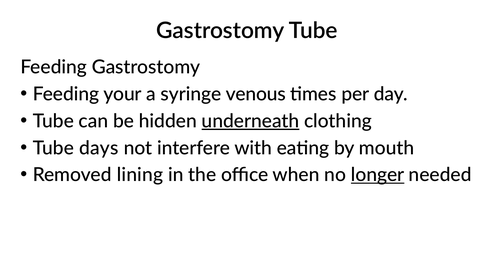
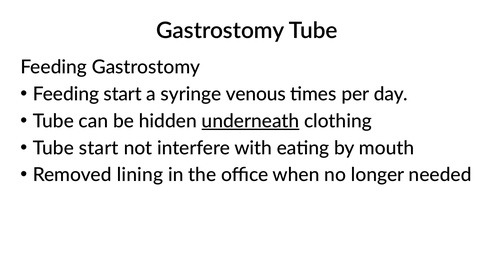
Feeding your: your -> start (123, 94)
Tube days: days -> start (99, 148)
longer underline: present -> none (378, 175)
